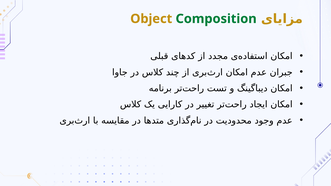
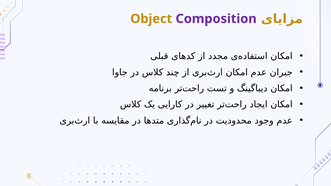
Composition colour: green -> purple (216, 19)
